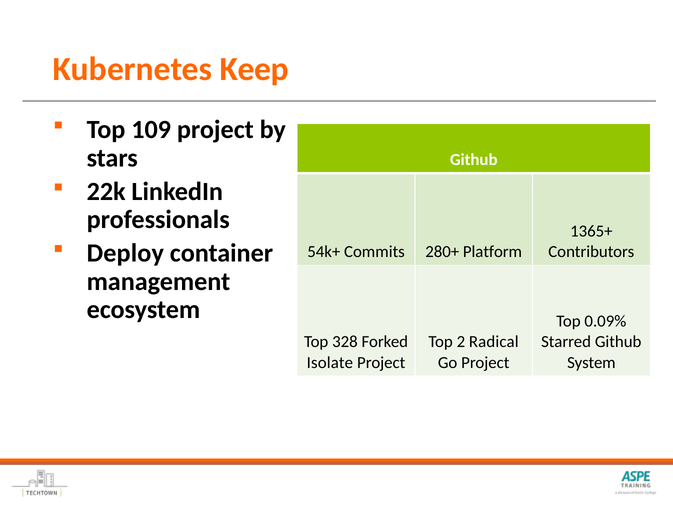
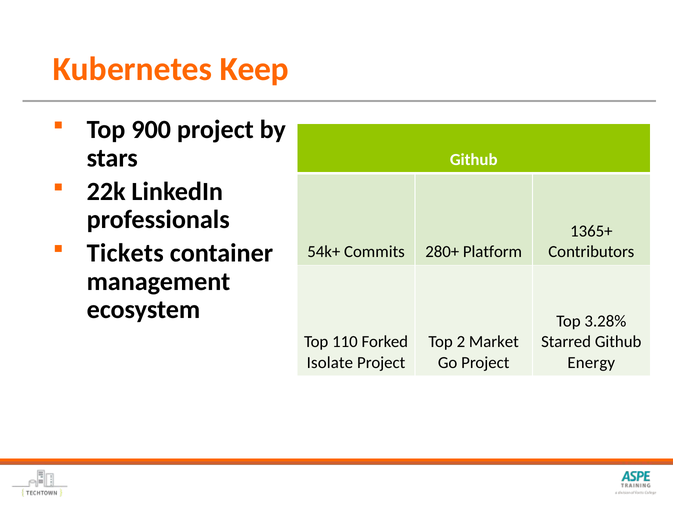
109: 109 -> 900 (151, 130)
Deploy: Deploy -> Tickets (125, 253)
0.09%: 0.09% -> 3.28% (605, 321)
328: 328 -> 110 (345, 342)
Radical: Radical -> Market (494, 342)
System: System -> Energy (591, 362)
